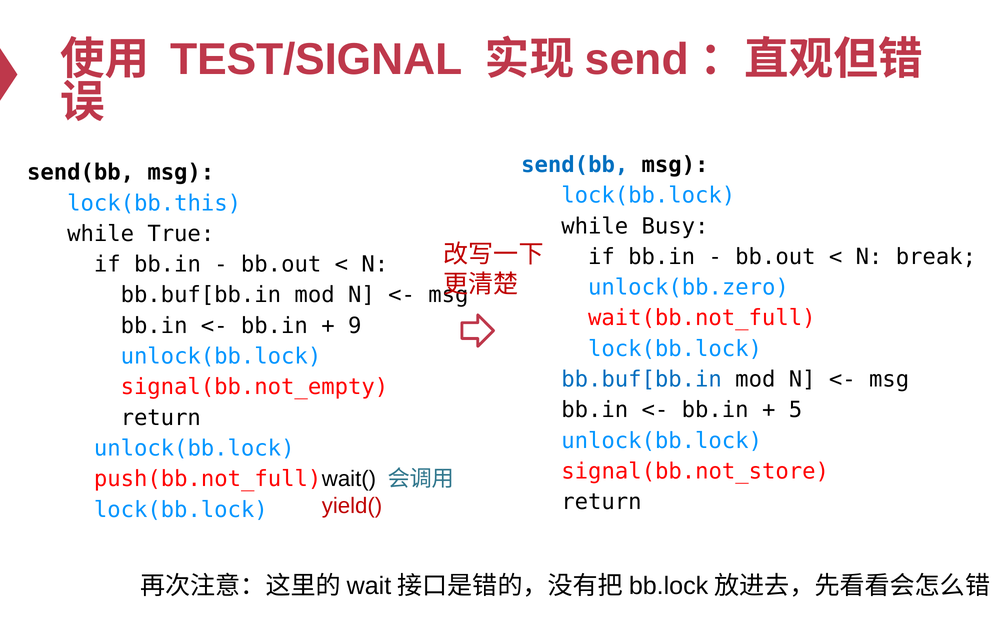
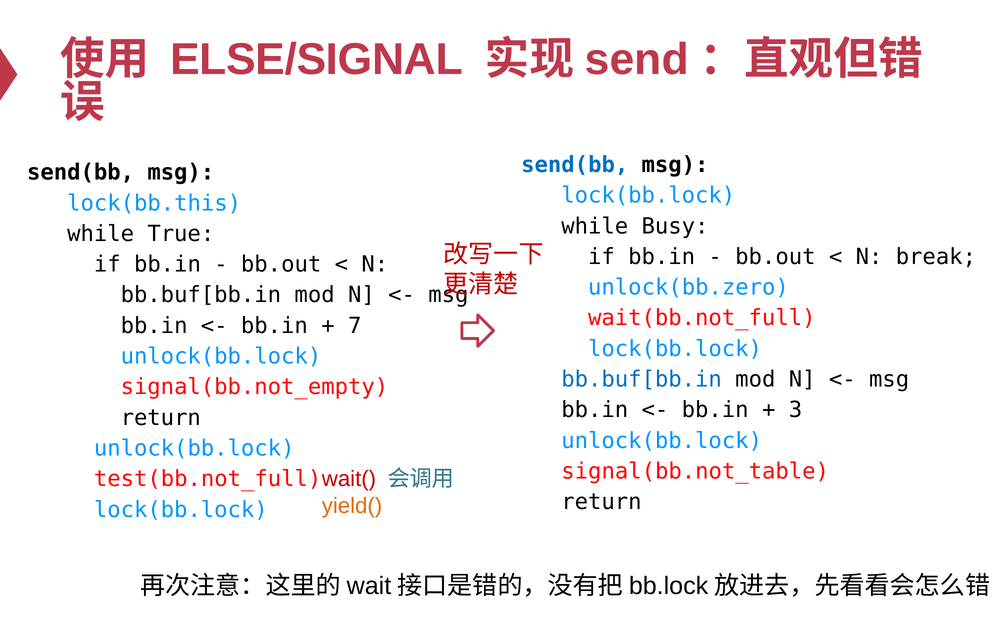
TEST/SIGNAL: TEST/SIGNAL -> ELSE/SIGNAL (316, 60)
9: 9 -> 7 (355, 326)
5: 5 -> 3 (796, 410)
signal(bb.not_store: signal(bb.not_store -> signal(bb.not_table (695, 471)
wait( colour: black -> red (349, 479)
push(bb.not_full: push(bb.not_full -> test(bb.not_full (208, 479)
yield( colour: red -> orange (352, 506)
